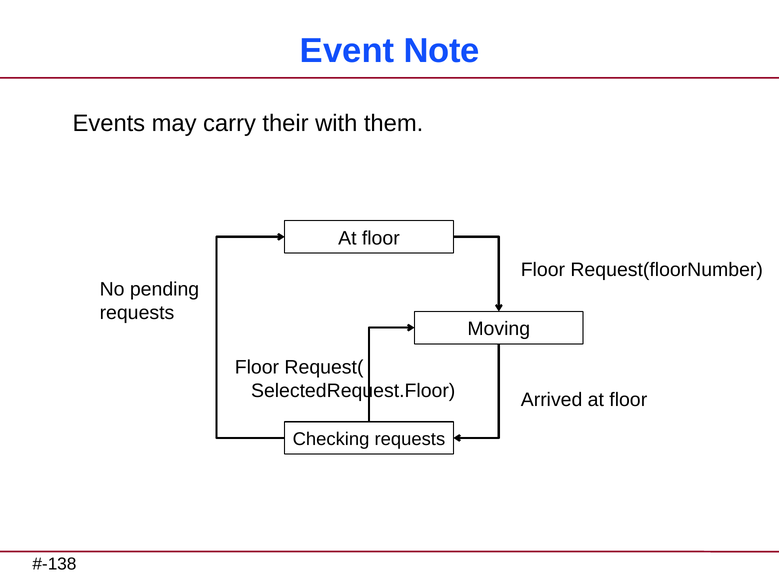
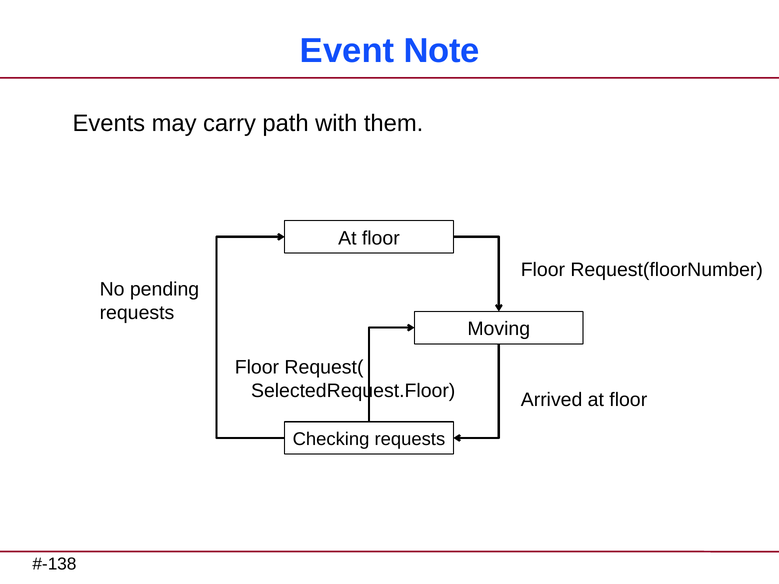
their: their -> path (286, 124)
